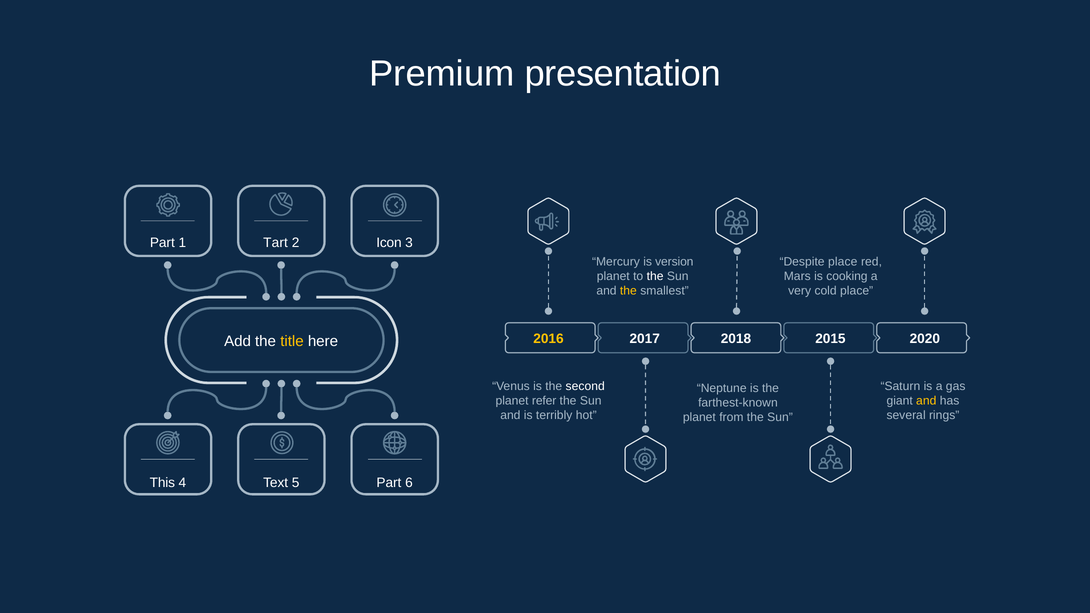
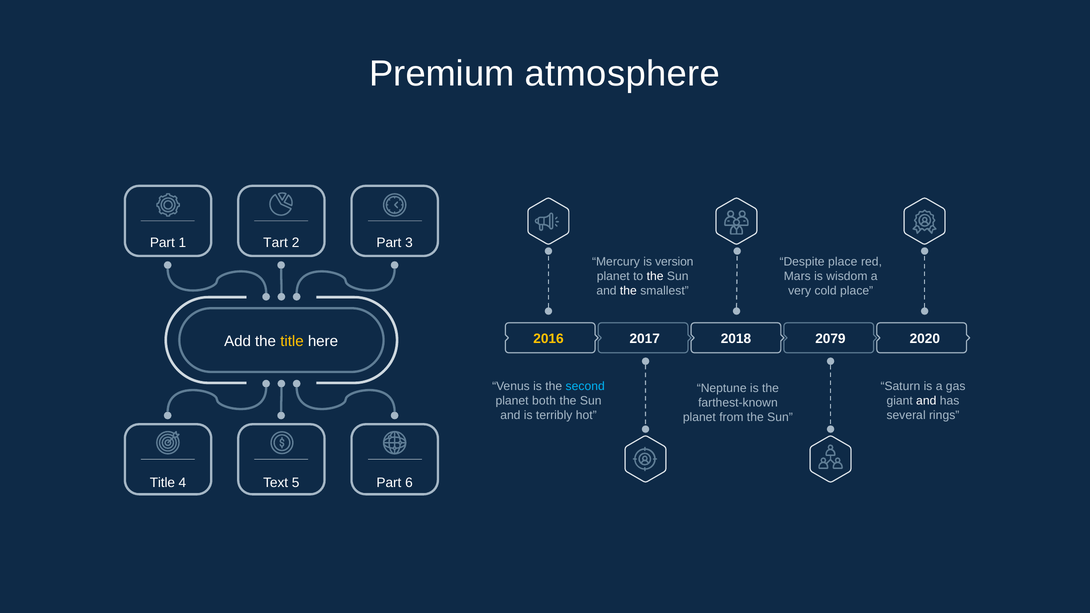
presentation: presentation -> atmosphere (622, 74)
2 Icon: Icon -> Part (389, 243)
cooking: cooking -> wisdom (847, 276)
the colour: yellow -> white (628, 291)
2015: 2015 -> 2079 (830, 339)
second colour: white -> light blue (585, 387)
refer: refer -> both (544, 401)
and colour: yellow -> white (926, 401)
This: This -> Title (162, 483)
